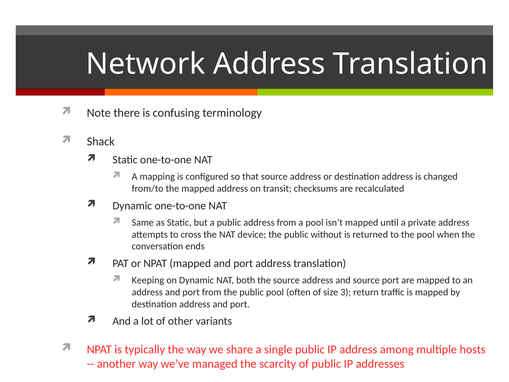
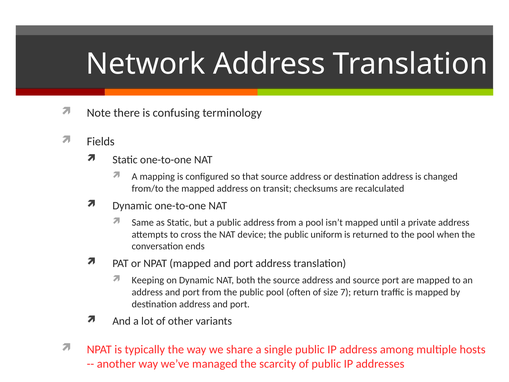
Shack: Shack -> Fields (101, 142)
without: without -> uniform (326, 234)
3: 3 -> 7 (346, 292)
